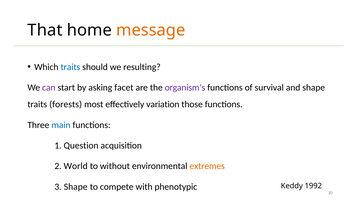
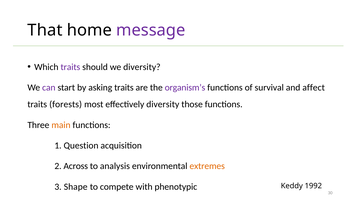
message colour: orange -> purple (151, 30)
traits colour: blue -> purple (70, 67)
we resulting: resulting -> diversity (142, 67)
asking facet: facet -> traits (124, 88)
and shape: shape -> affect (314, 88)
effectively variation: variation -> diversity (163, 105)
main colour: blue -> orange (61, 125)
World: World -> Across (76, 167)
without: without -> analysis (115, 167)
